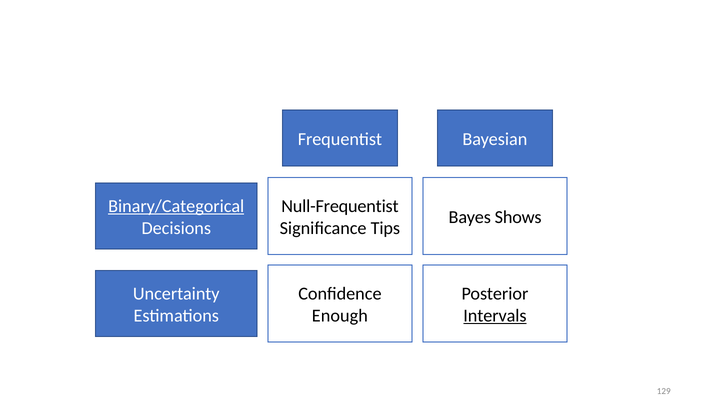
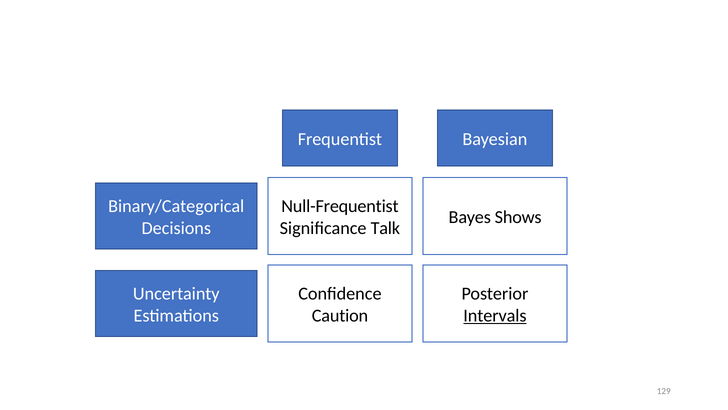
Binary/Categorical underline: present -> none (176, 206)
Tips: Tips -> Talk (385, 228)
Enough: Enough -> Caution (340, 315)
